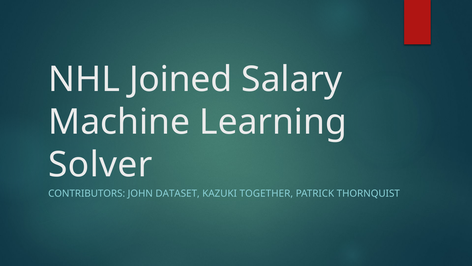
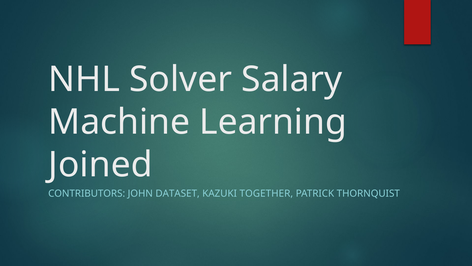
Joined: Joined -> Solver (181, 79)
Solver: Solver -> Joined (100, 164)
